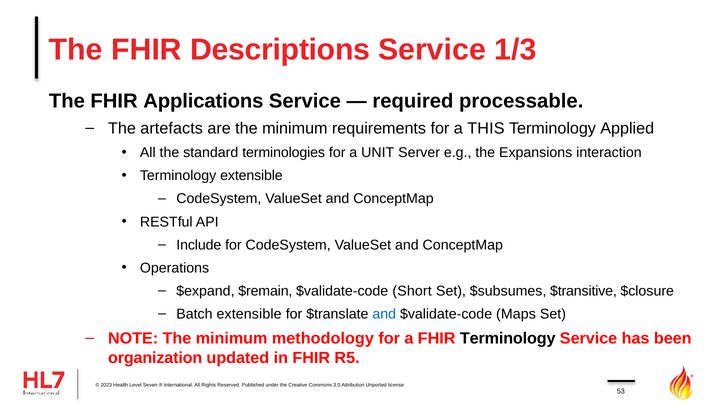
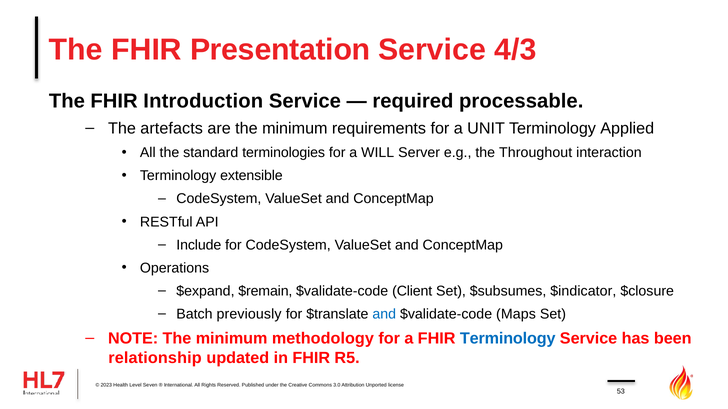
Descriptions: Descriptions -> Presentation (280, 50)
1/3: 1/3 -> 4/3 (515, 50)
Applications: Applications -> Introduction (203, 101)
THIS: THIS -> UNIT (486, 129)
UNIT: UNIT -> WILL (378, 153)
Expansions: Expansions -> Throughout (536, 153)
Short: Short -> Client (412, 291)
$transitive: $transitive -> $indicator (583, 291)
Batch extensible: extensible -> previously (249, 314)
Terminology colour: black -> blue (508, 339)
organization: organization -> relationship (155, 358)
